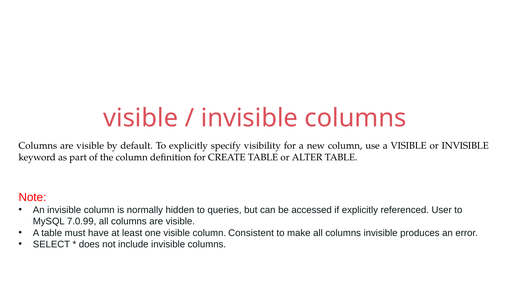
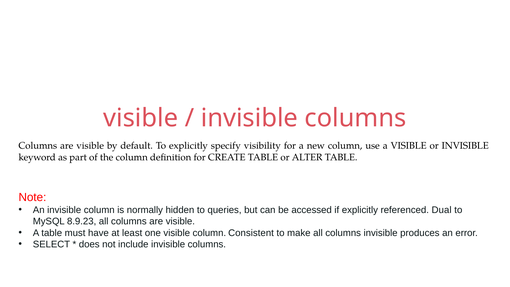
User: User -> Dual (442, 210)
7.0.99: 7.0.99 -> 8.9.23 (82, 221)
